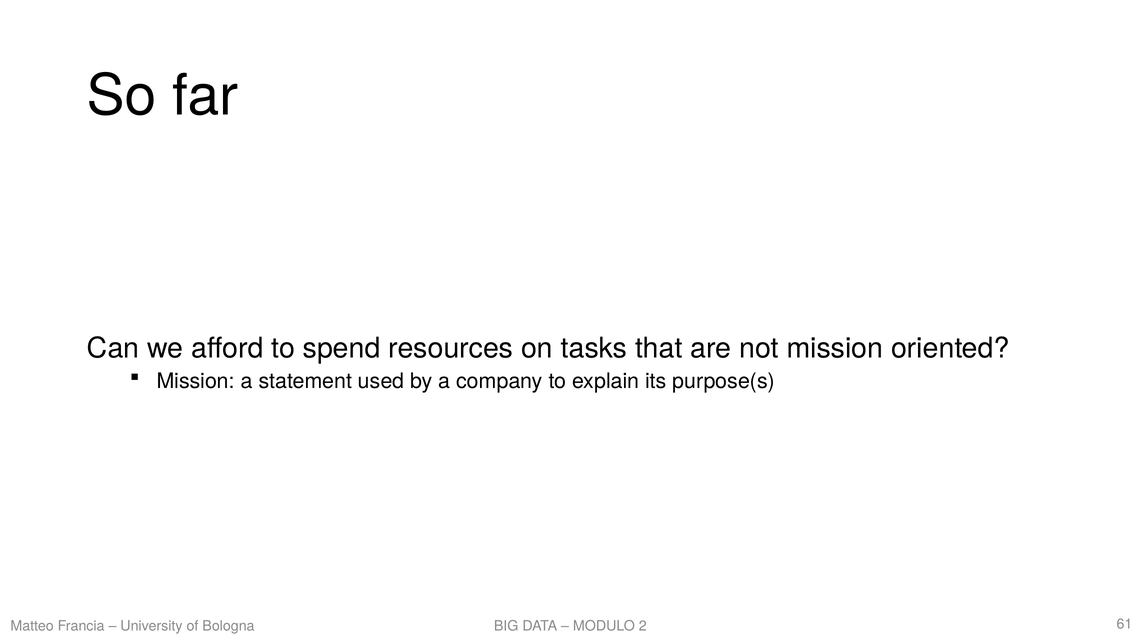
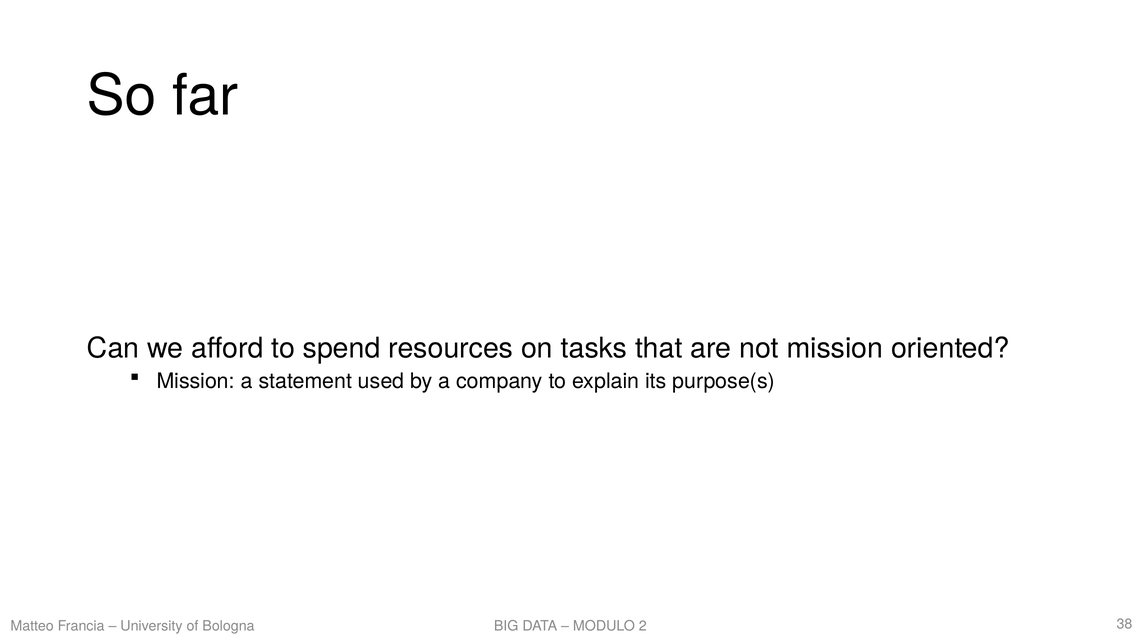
61: 61 -> 38 (1125, 624)
